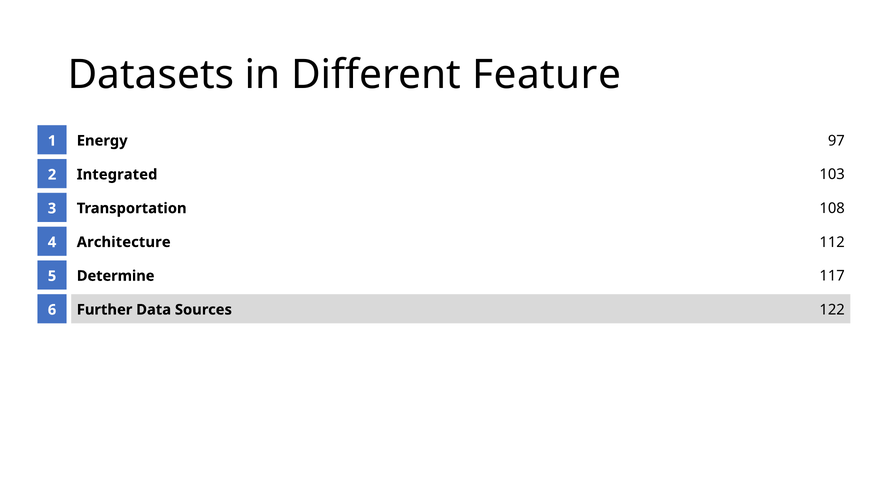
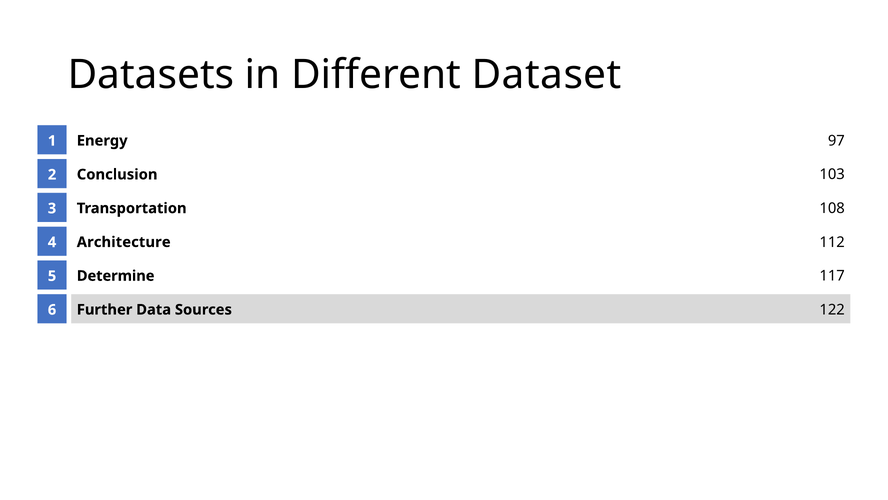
Feature: Feature -> Dataset (547, 75)
Integrated: Integrated -> Conclusion (117, 174)
